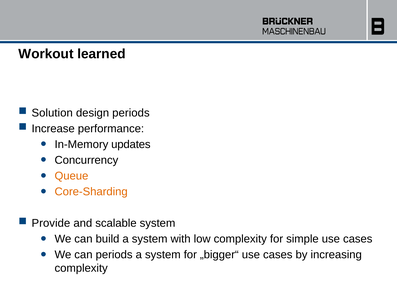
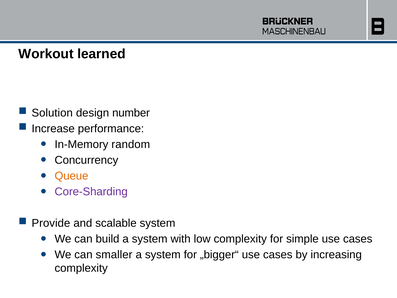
design periods: periods -> number (131, 113)
updates: updates -> random (131, 144)
Core-Sharding colour: orange -> purple (91, 192)
can periods: periods -> smaller (114, 255)
